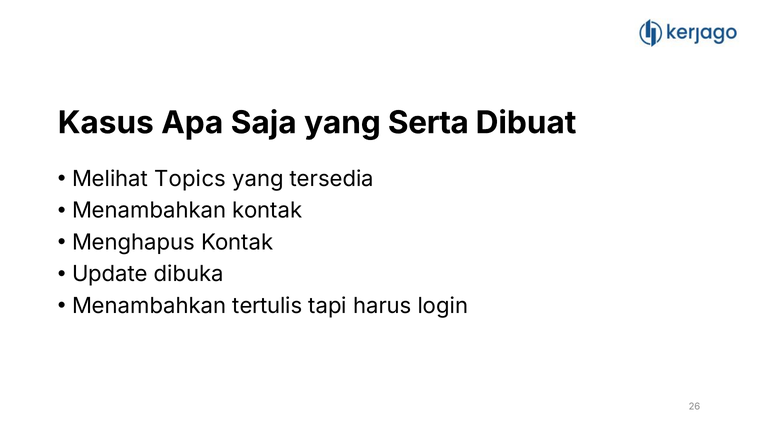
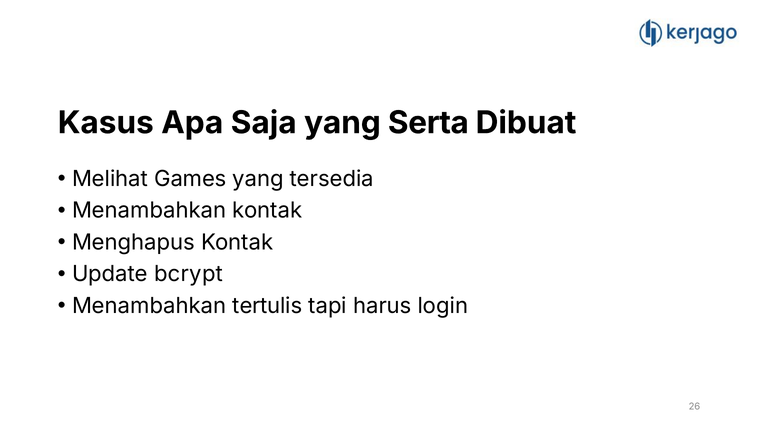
Topics: Topics -> Games (190, 179)
dibuka: dibuka -> bcrypt (189, 274)
